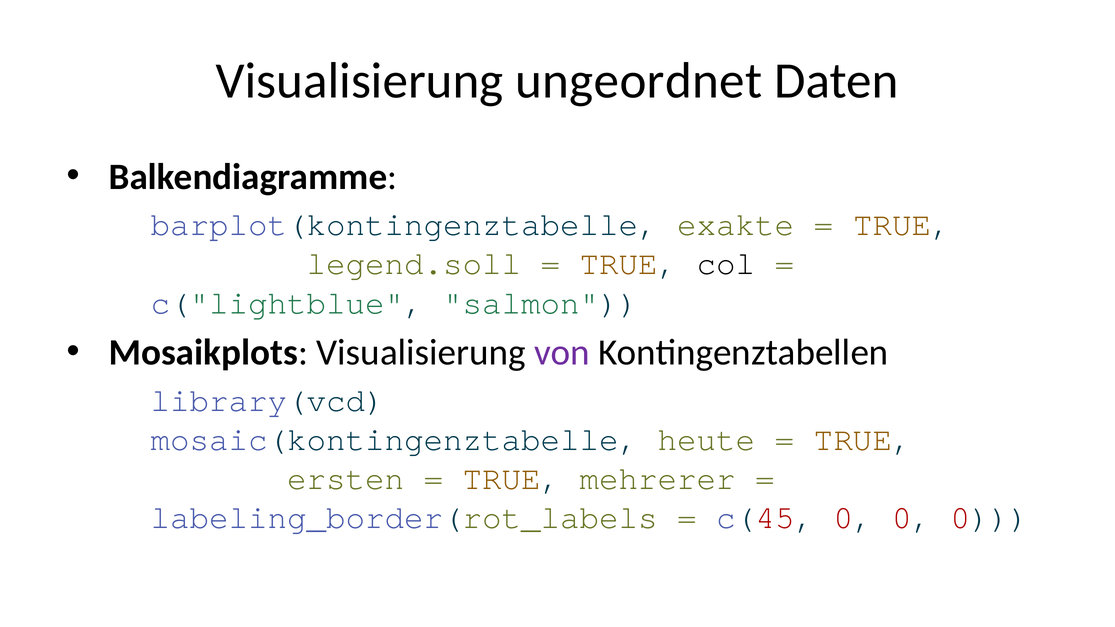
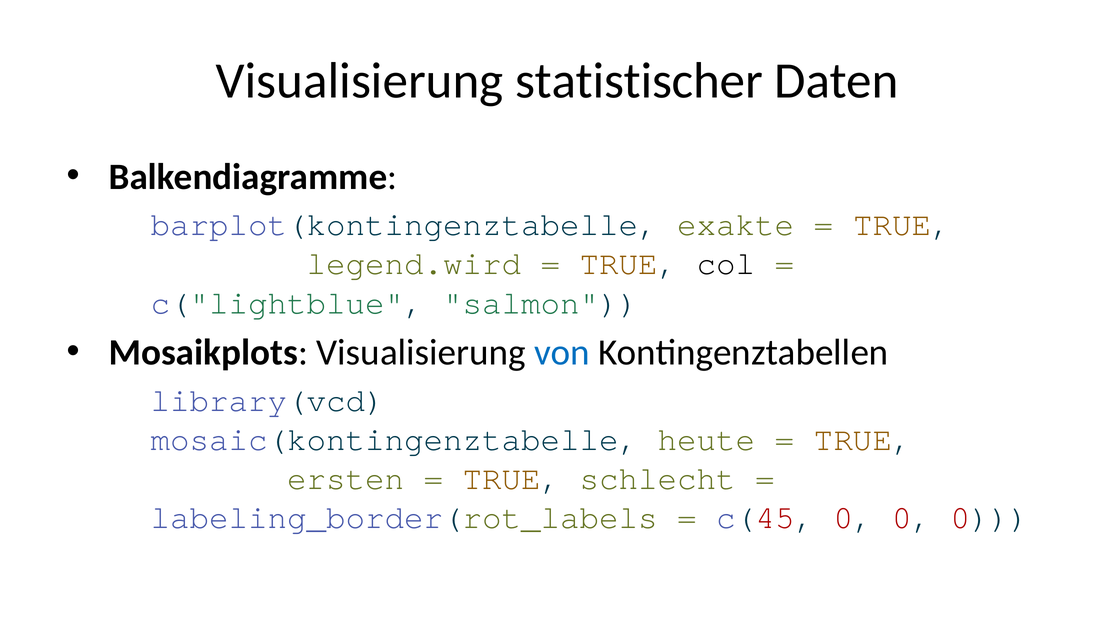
ungeordnet: ungeordnet -> statistischer (639, 81)
legend.soll: legend.soll -> legend.wird (414, 264)
von colour: purple -> blue (562, 352)
mehrerer: mehrerer -> schlecht (658, 478)
